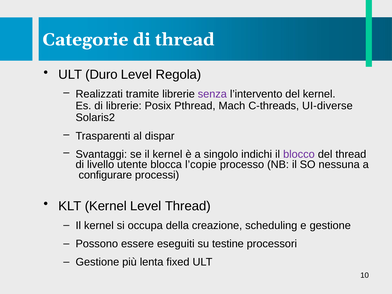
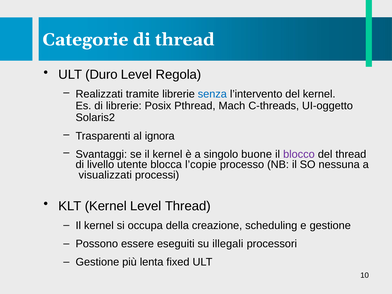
senza colour: purple -> blue (212, 94)
UI-diverse: UI-diverse -> UI-oggetto (327, 106)
dispar: dispar -> ignora (160, 136)
indichi: indichi -> buone (257, 154)
configurare: configurare -> visualizzati (105, 175)
testine: testine -> illegali (228, 244)
